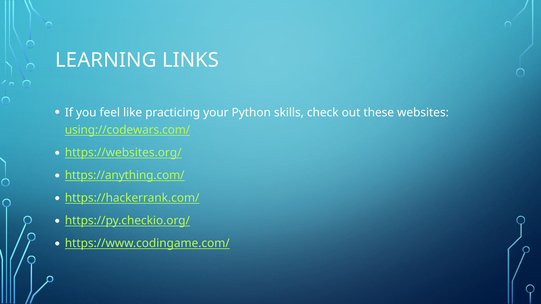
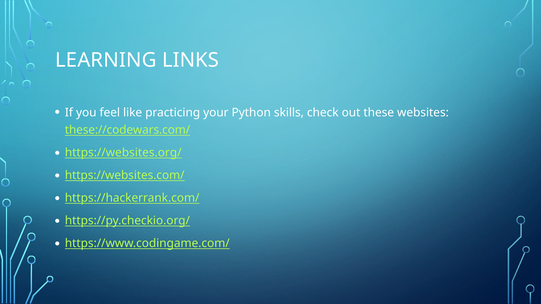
using://codewars.com/: using://codewars.com/ -> these://codewars.com/ (128, 130)
https://anything.com/: https://anything.com/ -> https://websites.com/ (125, 175)
